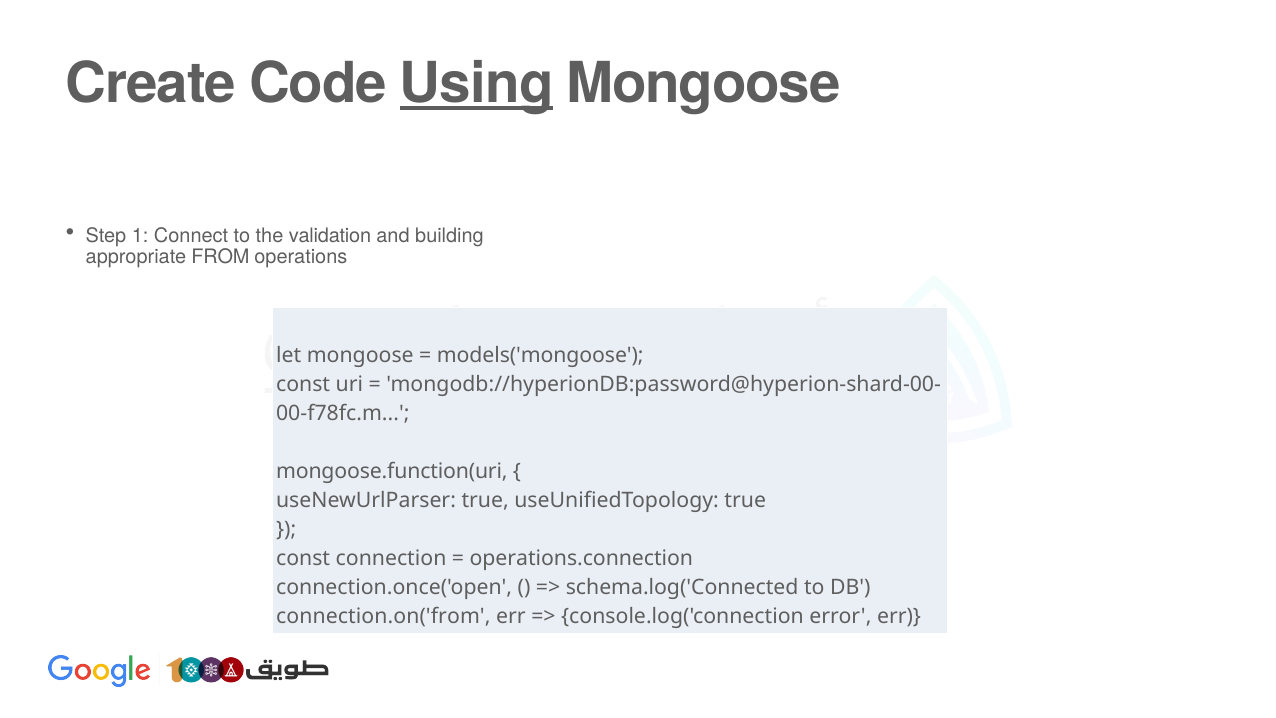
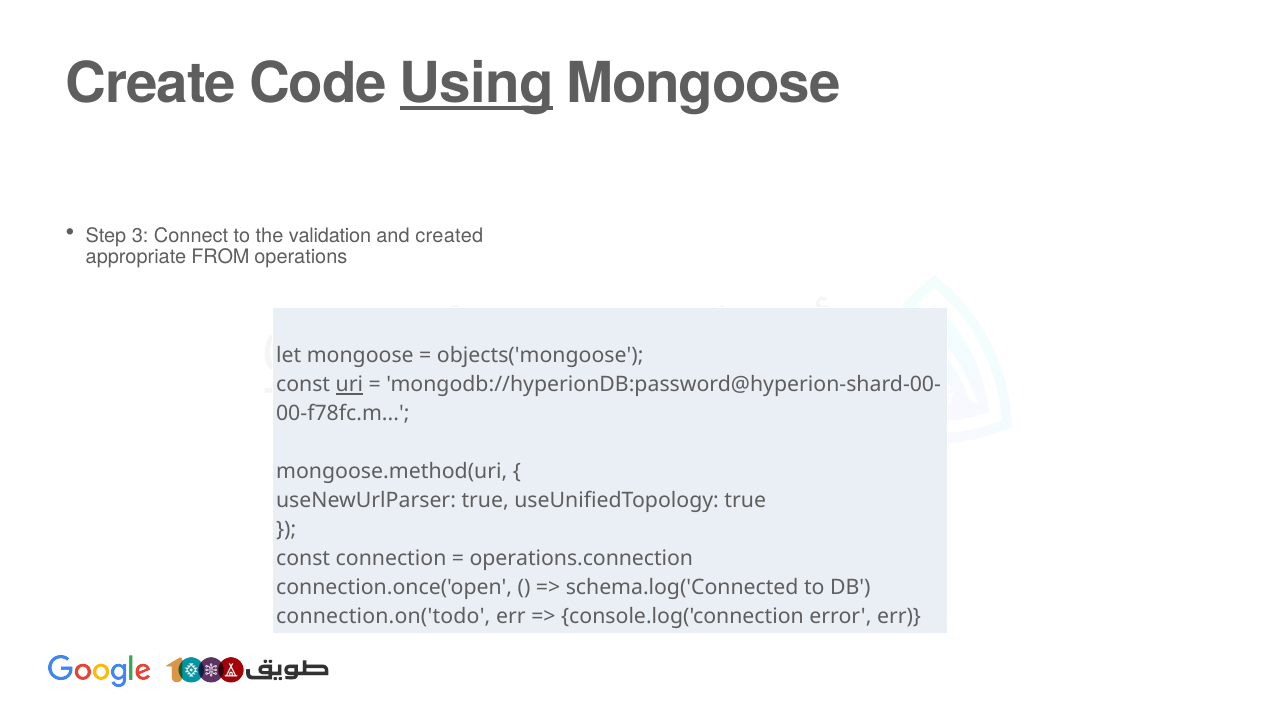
1: 1 -> 3 (140, 236)
building: building -> created (449, 236)
models('mongoose: models('mongoose -> objects('mongoose (540, 356)
uri underline: none -> present (349, 385)
mongoose.function(uri: mongoose.function(uri -> mongoose.method(uri (392, 472)
connection.on('from: connection.on('from -> connection.on('todo (383, 616)
